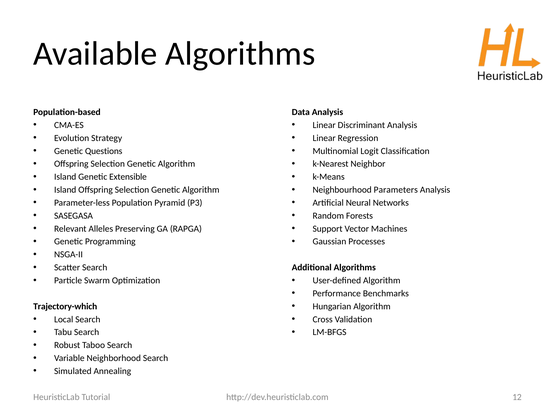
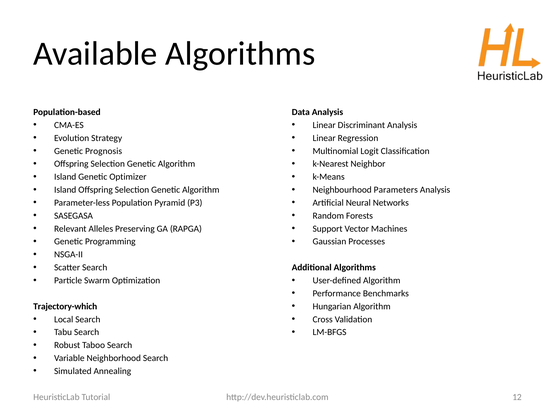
Questions: Questions -> Prognosis (104, 151)
Extensible: Extensible -> Optimizer (128, 177)
